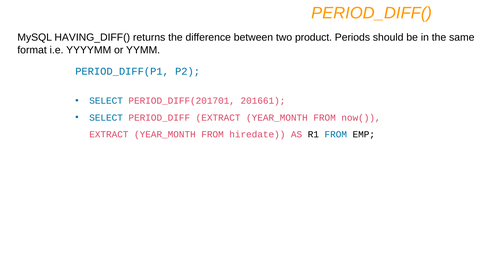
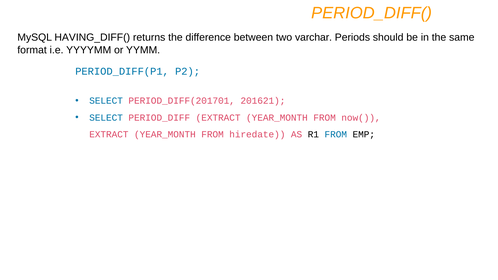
product: product -> varchar (314, 37)
201661: 201661 -> 201621 (263, 101)
